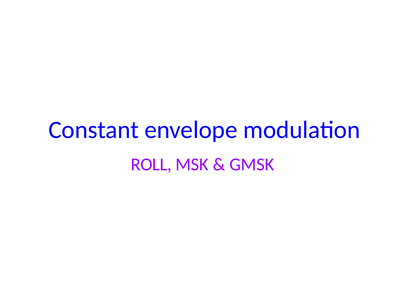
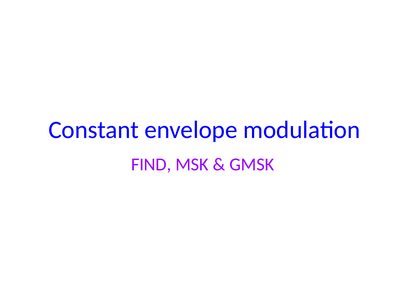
ROLL: ROLL -> FIND (151, 164)
